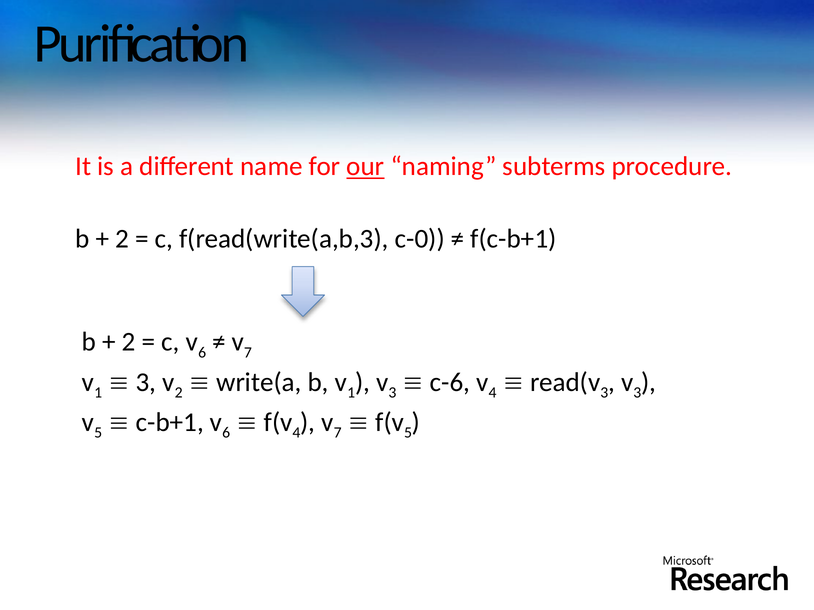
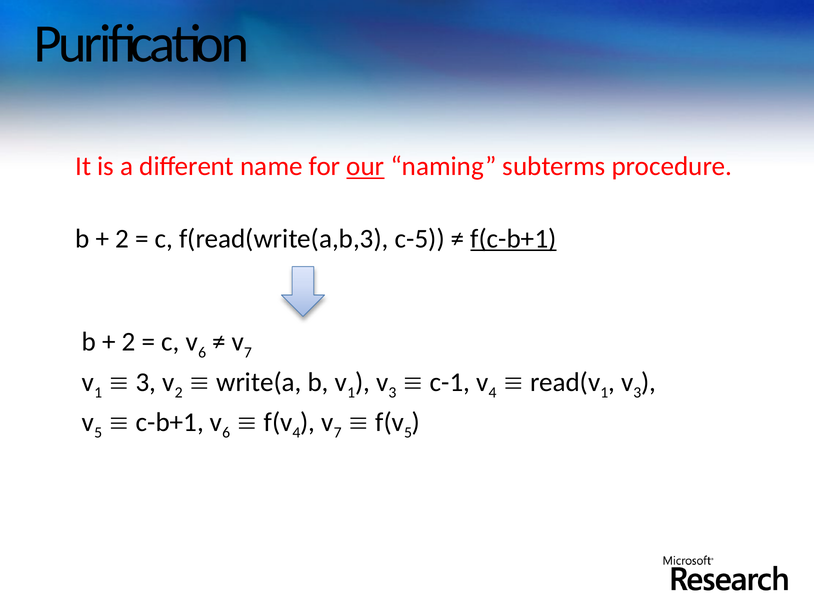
c-0: c-0 -> c-5 (420, 239)
f(c-b+1 underline: none -> present (513, 239)
c-6: c-6 -> c-1 (450, 382)
3: 3 -> 1 (604, 393)
